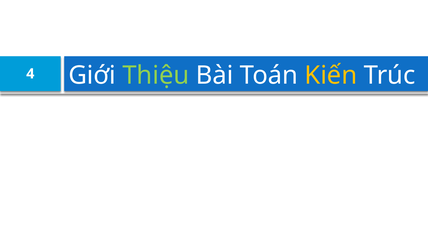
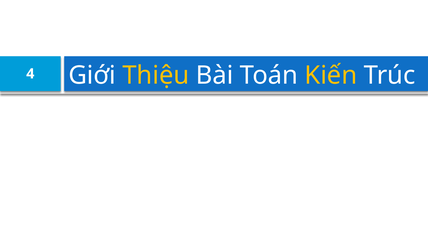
Thiệu colour: light green -> yellow (156, 75)
